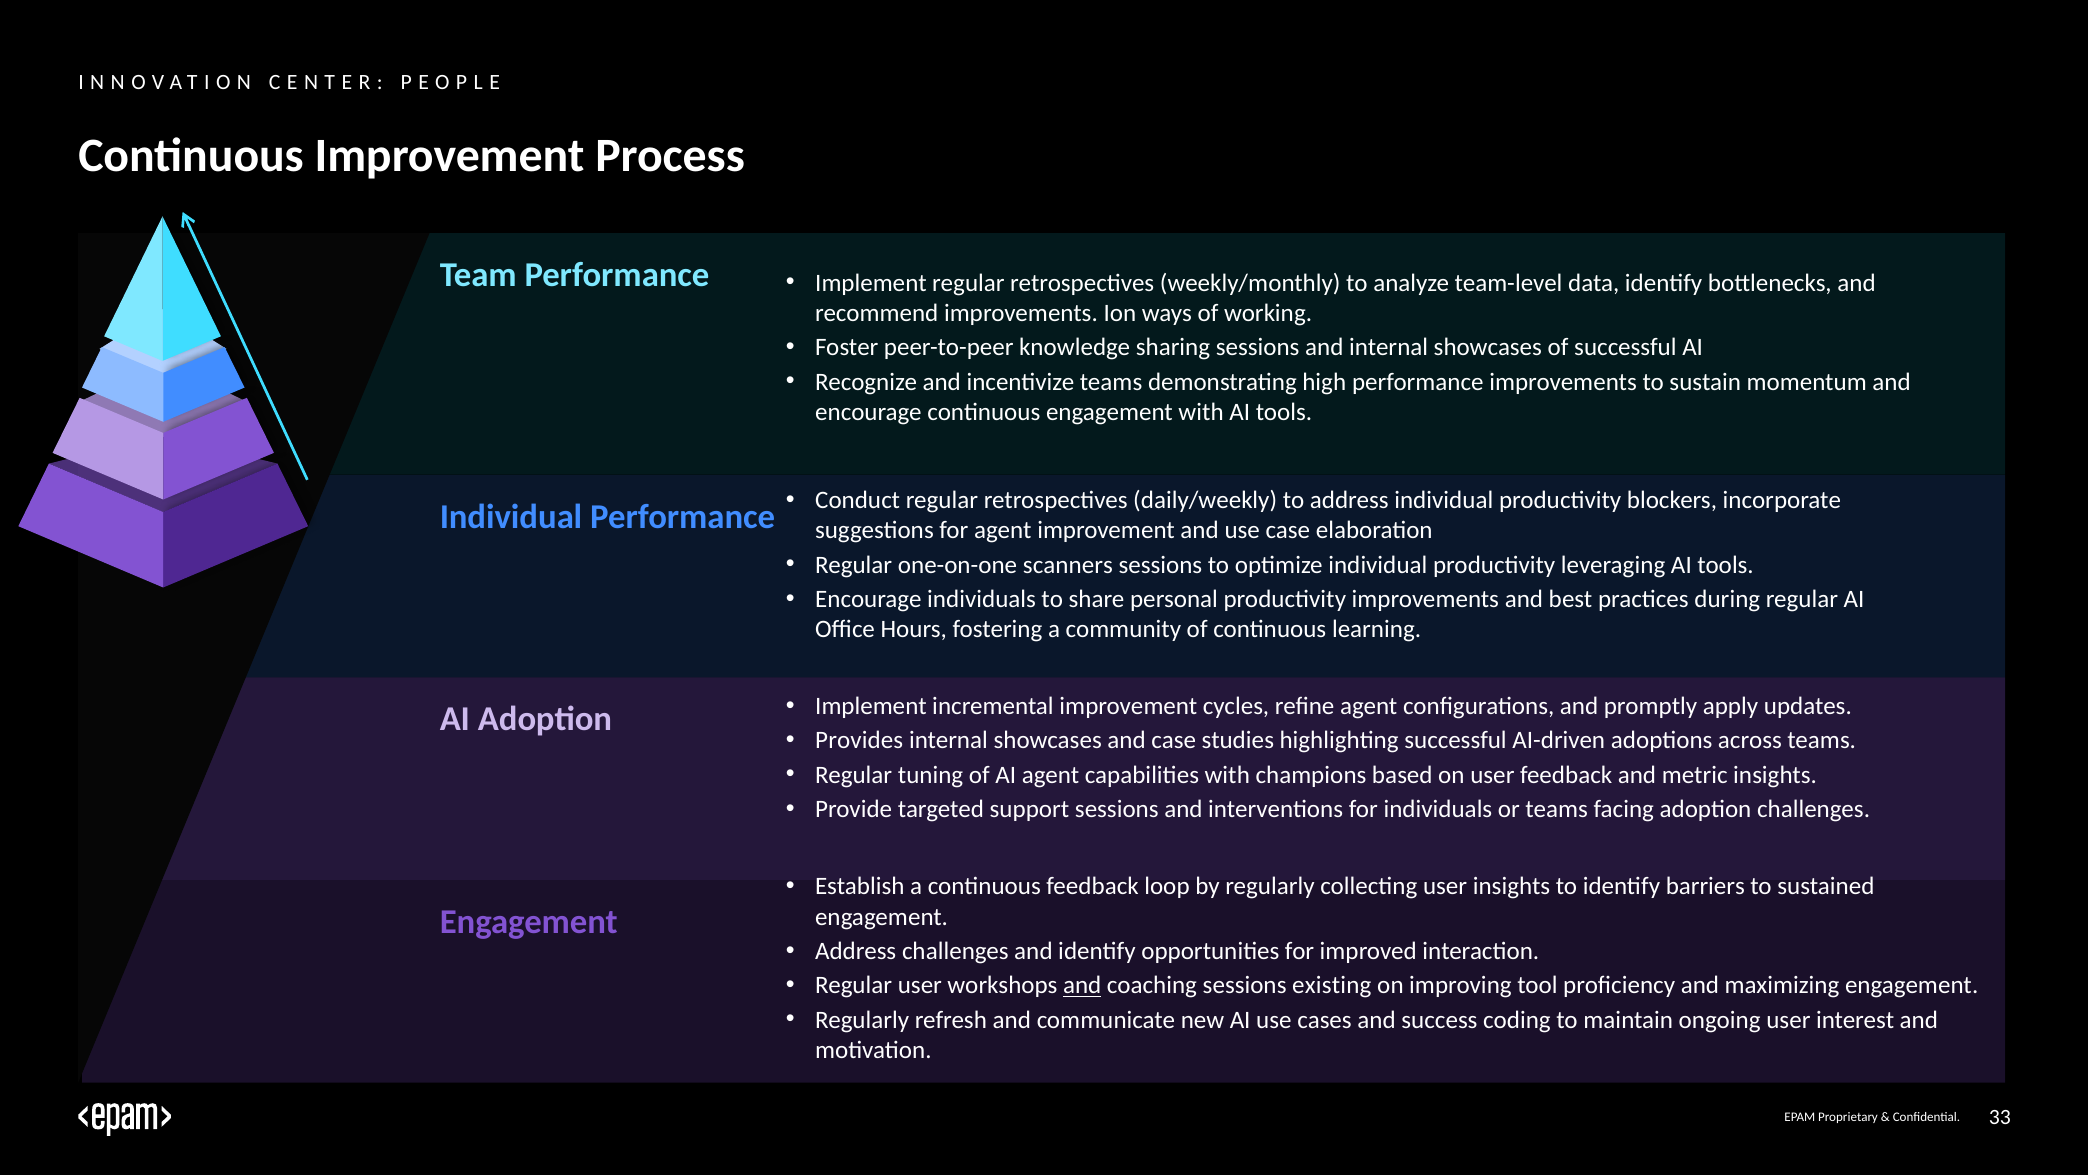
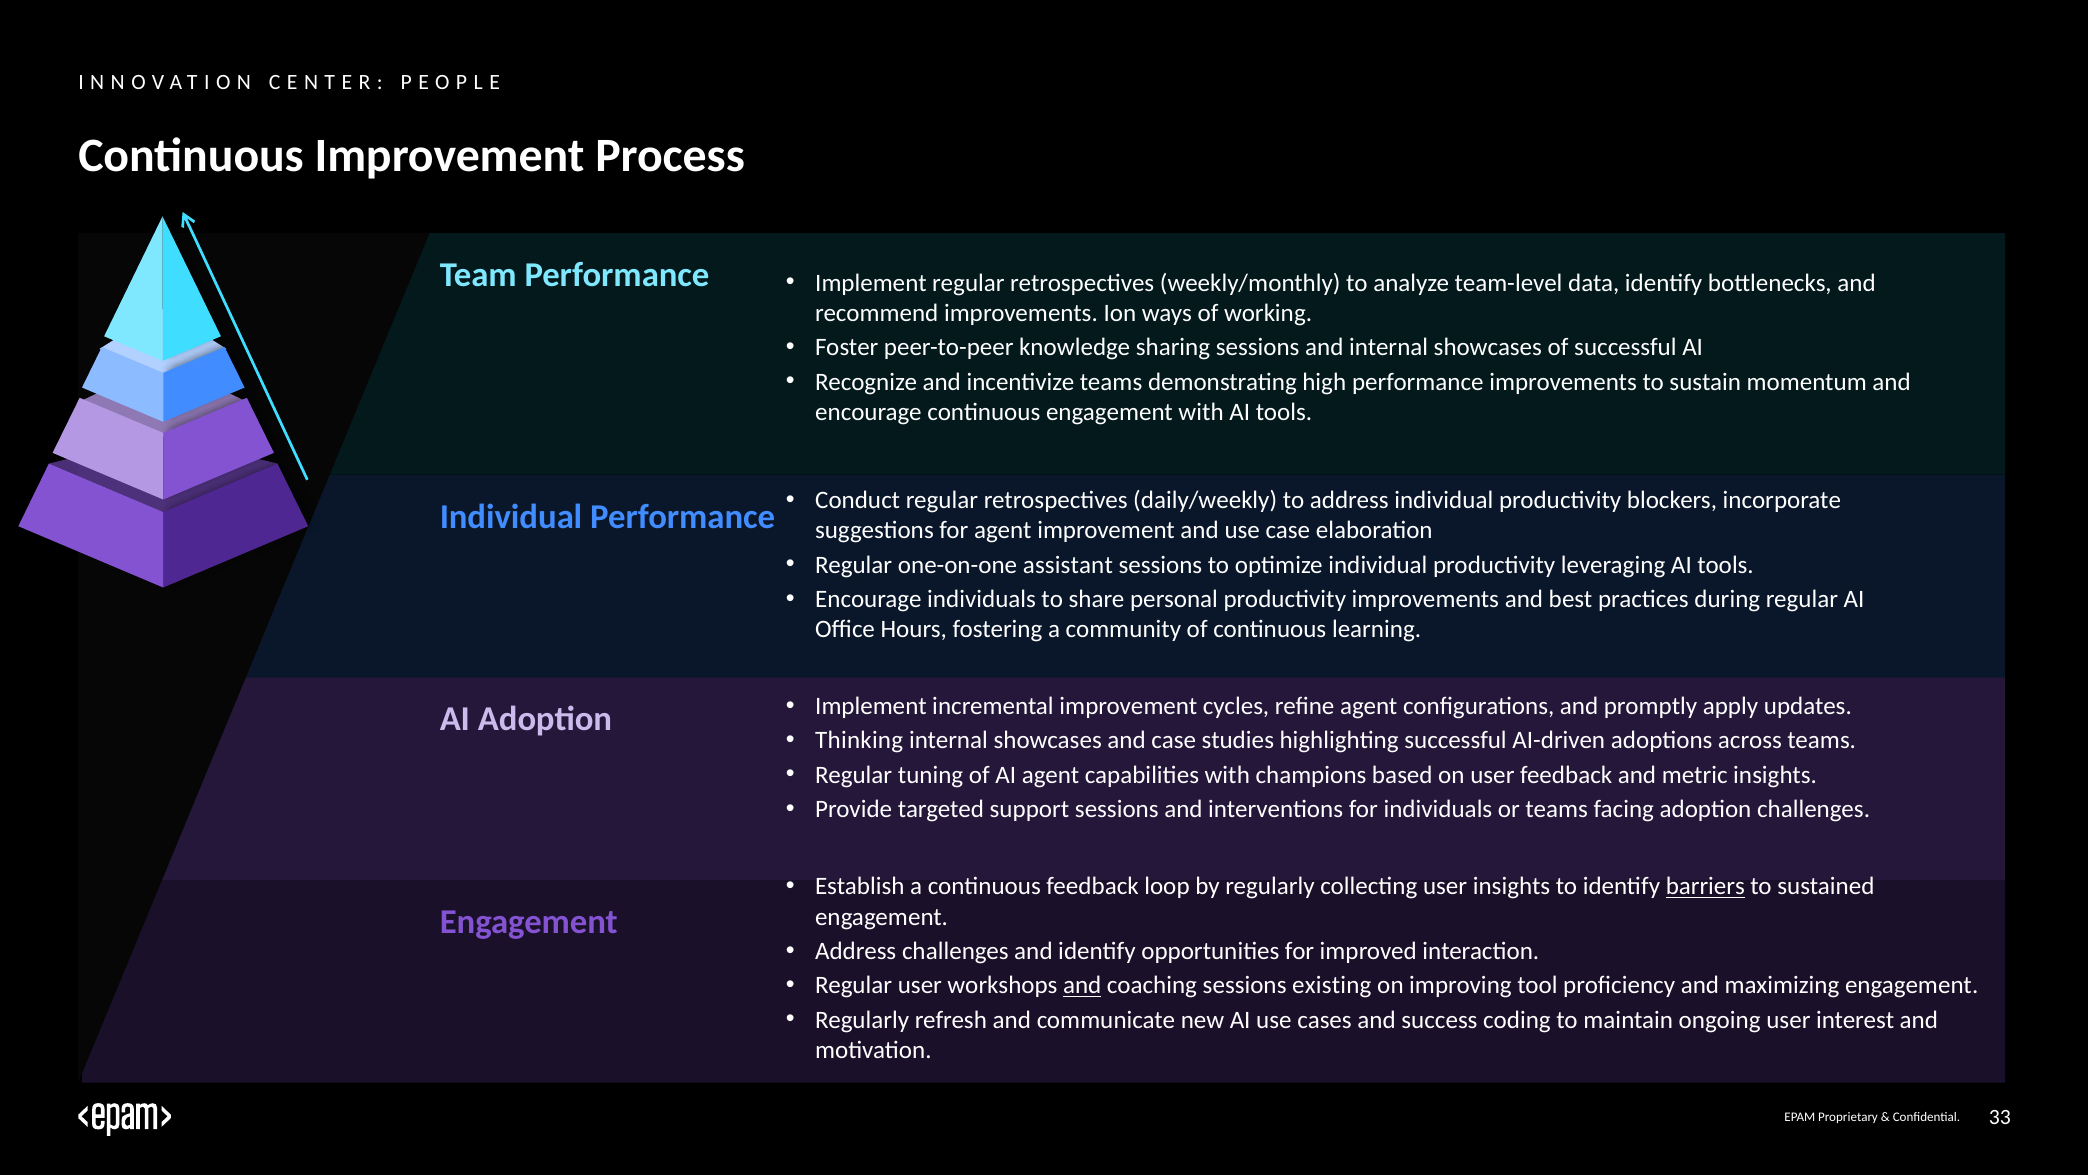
scanners: scanners -> assistant (1068, 565)
Provides: Provides -> Thinking (859, 740)
barriers underline: none -> present (1705, 886)
